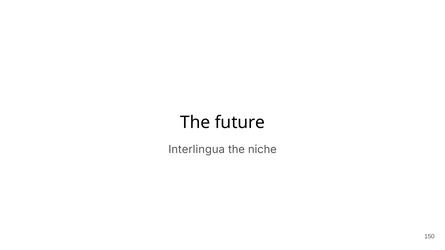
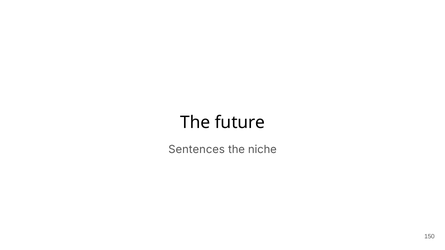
Interlingua: Interlingua -> Sentences (197, 150)
